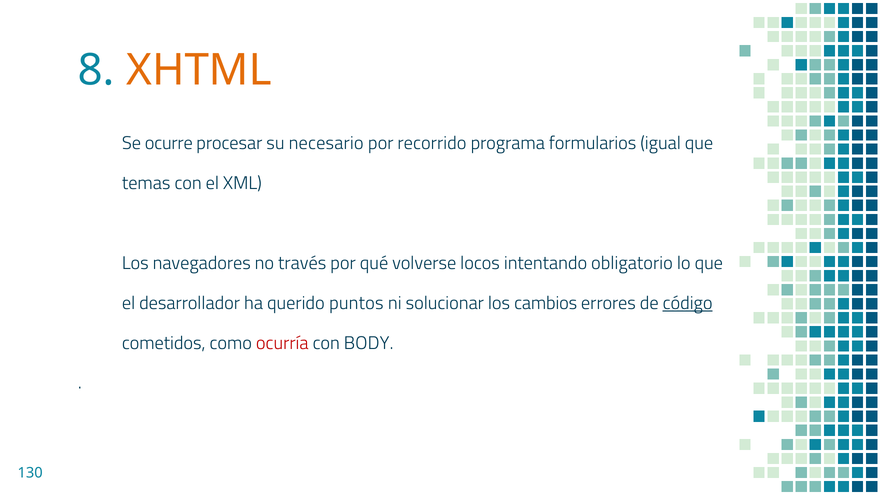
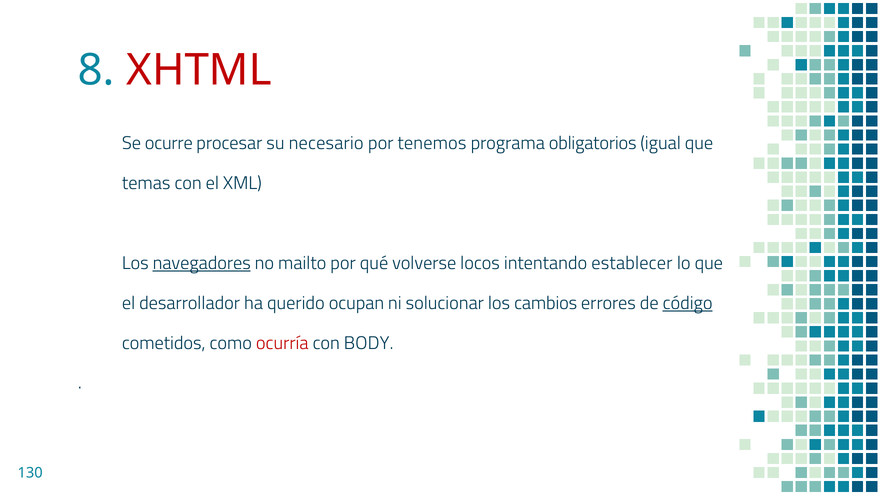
XHTML colour: orange -> red (199, 70)
recorrido: recorrido -> tenemos (432, 143)
formularios: formularios -> obligatorios (593, 143)
navegadores underline: none -> present (202, 263)
través: través -> mailto (302, 263)
obligatorio: obligatorio -> establecer (632, 263)
puntos: puntos -> ocupan (356, 303)
